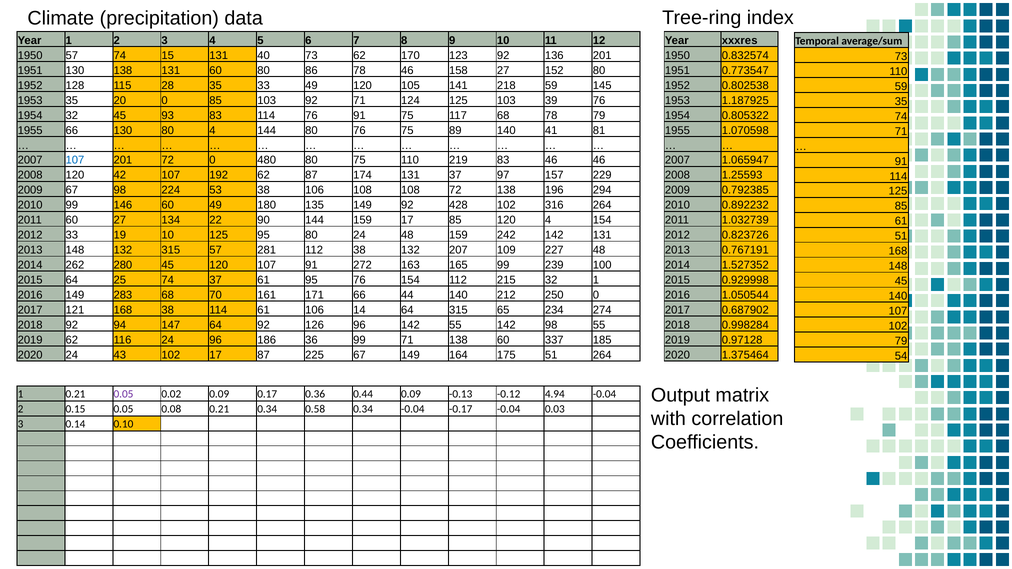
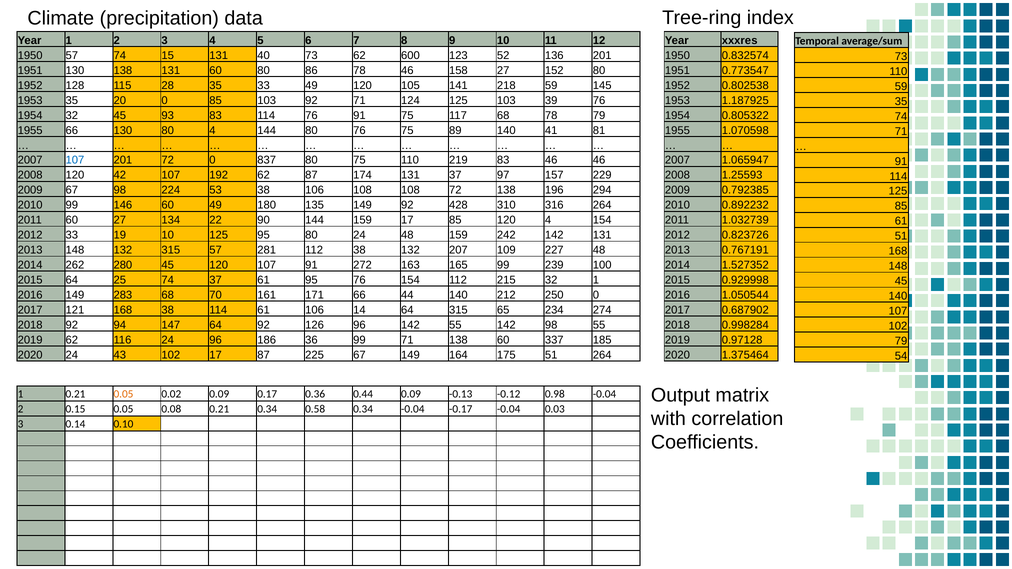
170: 170 -> 600 (410, 55)
123 92: 92 -> 52 (503, 55)
480: 480 -> 837 (267, 160)
428 102: 102 -> 310 (506, 205)
0.05 colour: purple -> orange (123, 394)
4.94: 4.94 -> 0.98 (555, 394)
